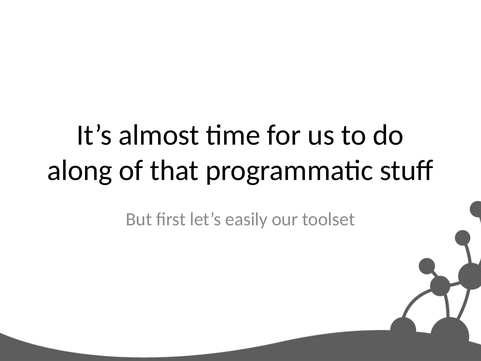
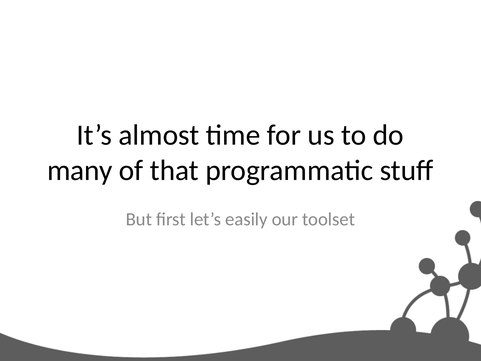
along: along -> many (80, 170)
